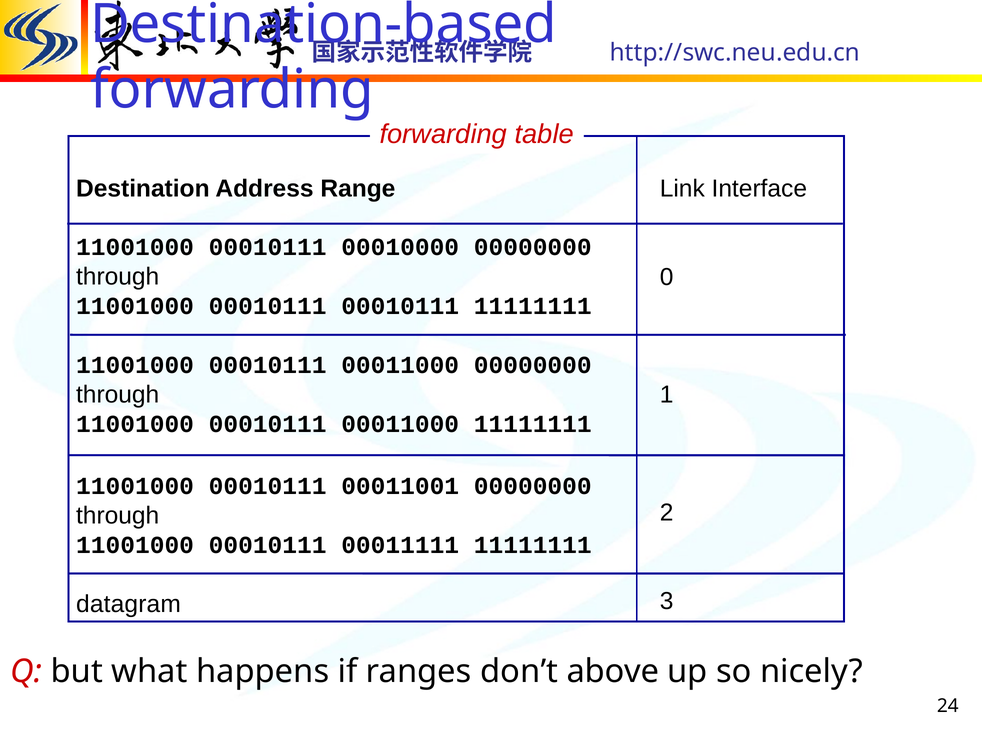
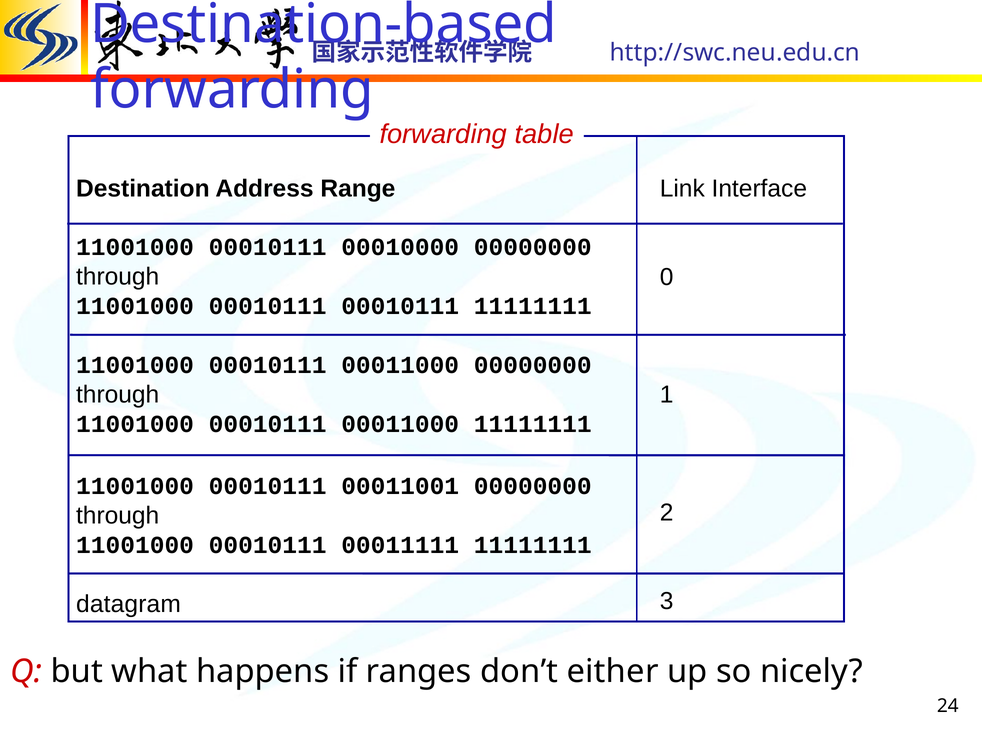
above: above -> either (613, 672)
